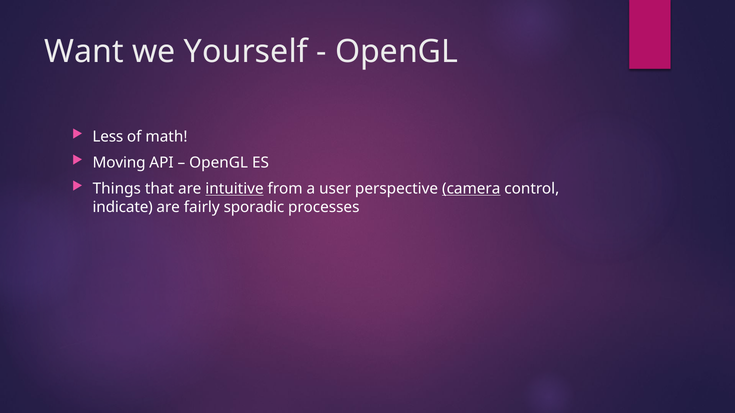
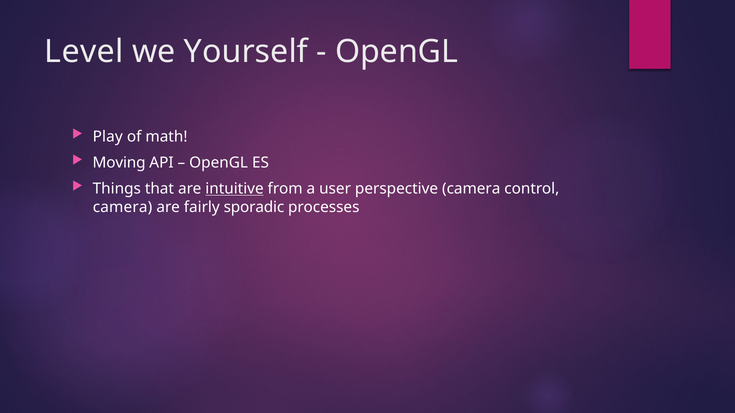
Want: Want -> Level (84, 52)
Less: Less -> Play (108, 137)
camera underline: present -> none (471, 189)
indicate: indicate -> camera (123, 207)
